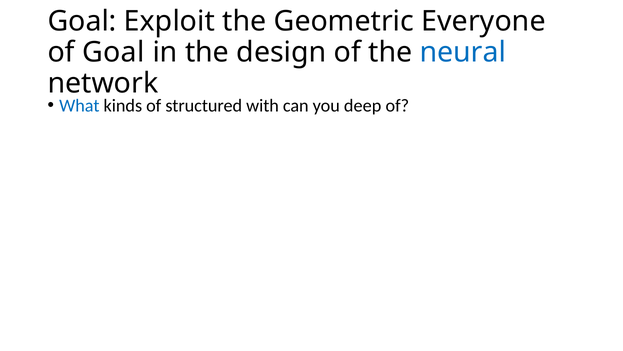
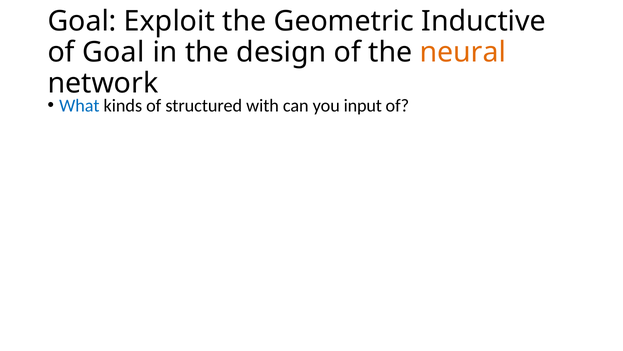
Everyone: Everyone -> Inductive (484, 22)
neural colour: blue -> orange (463, 52)
deep: deep -> input (363, 105)
